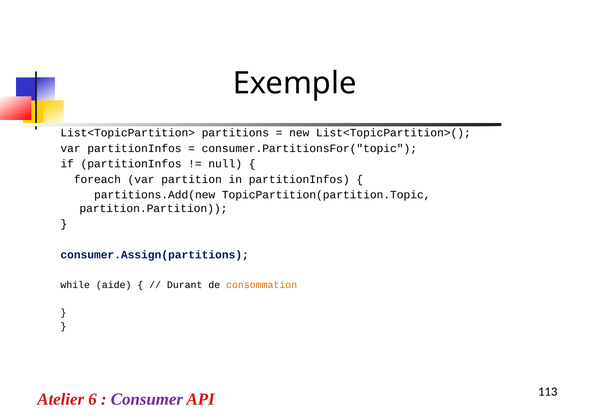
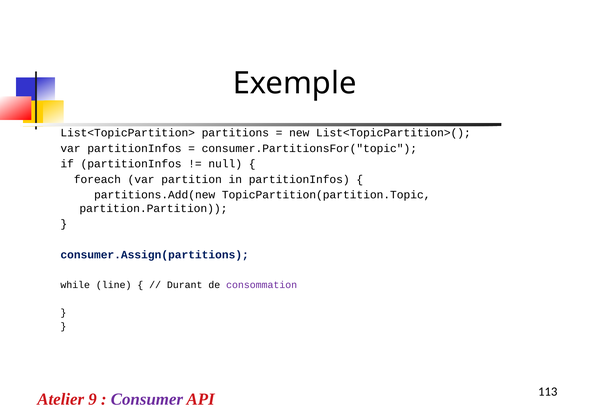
aide: aide -> line (114, 285)
consommation colour: orange -> purple (262, 285)
6: 6 -> 9 (93, 399)
